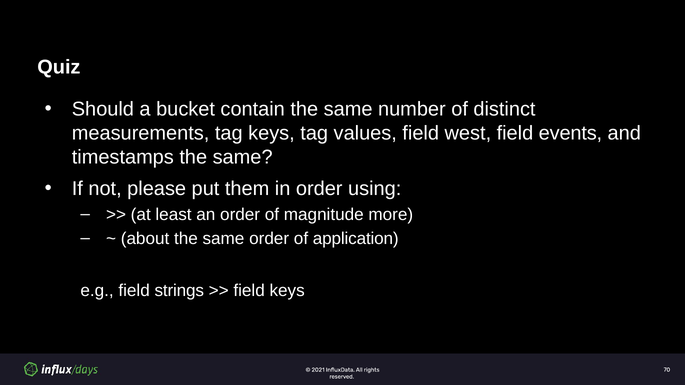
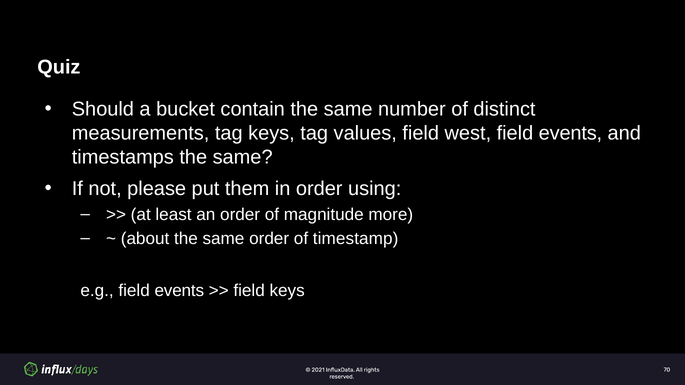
application: application -> timestamp (356, 239)
e.g field strings: strings -> events (179, 291)
